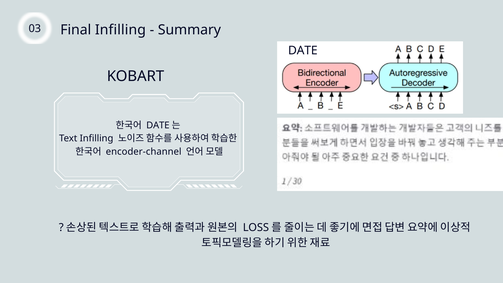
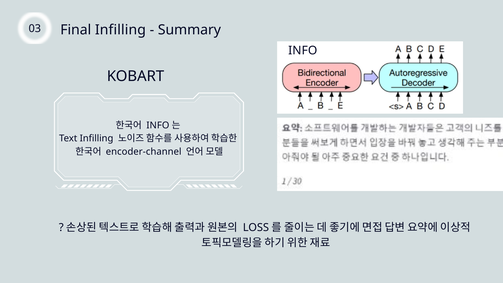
DATE: DATE -> INFO (303, 51)
DATE: DATE -> INFO (158, 125)
